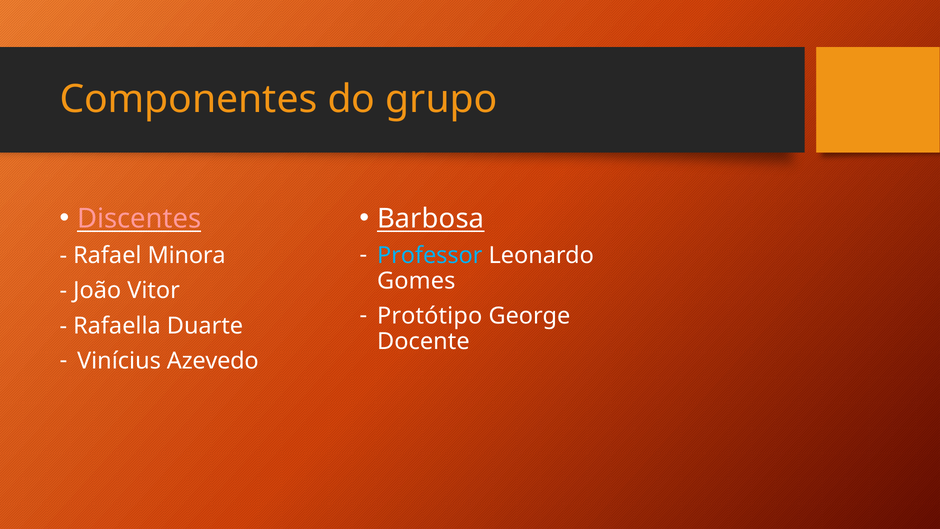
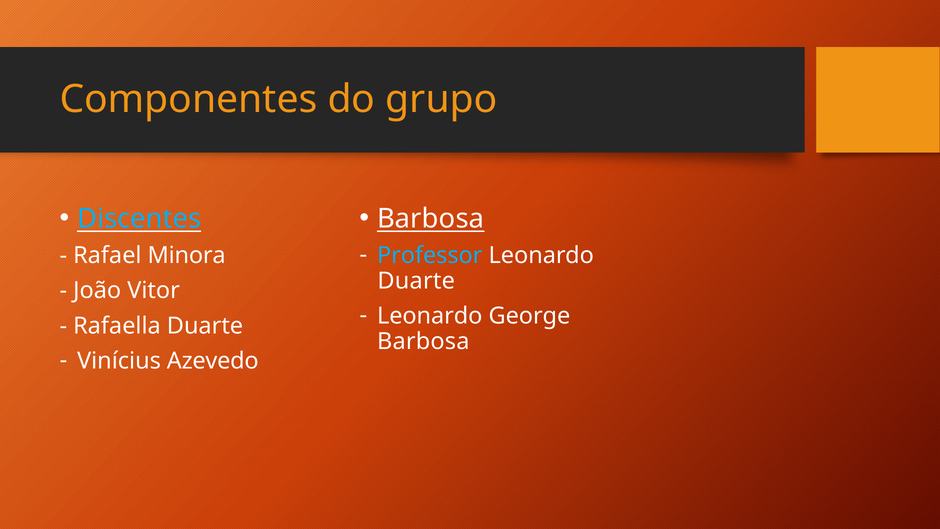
Discentes colour: pink -> light blue (139, 218)
Gomes: Gomes -> Duarte (416, 281)
Protótipo: Protótipo -> Leonardo (430, 316)
Docente: Docente -> Barbosa (423, 341)
